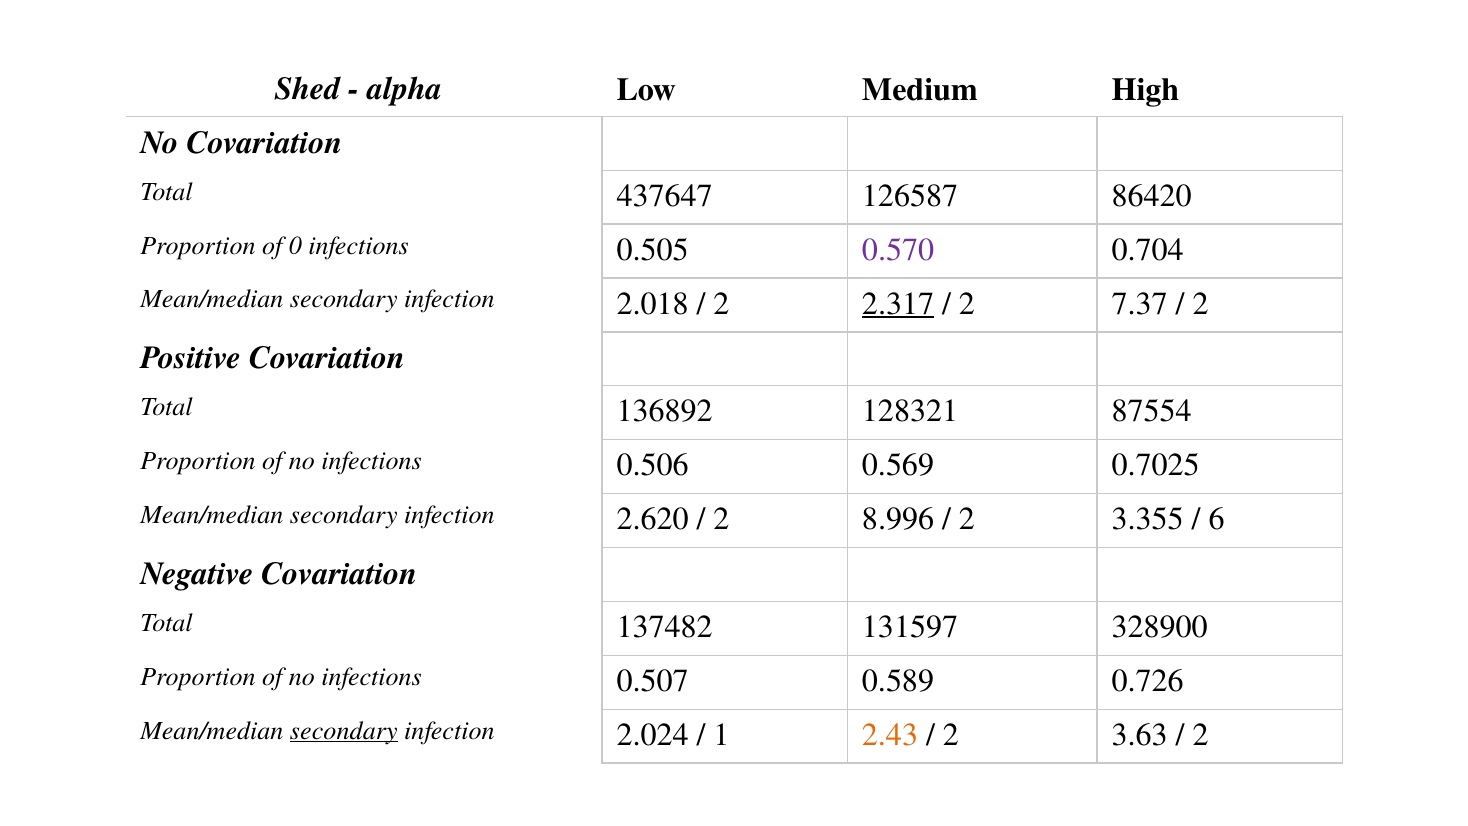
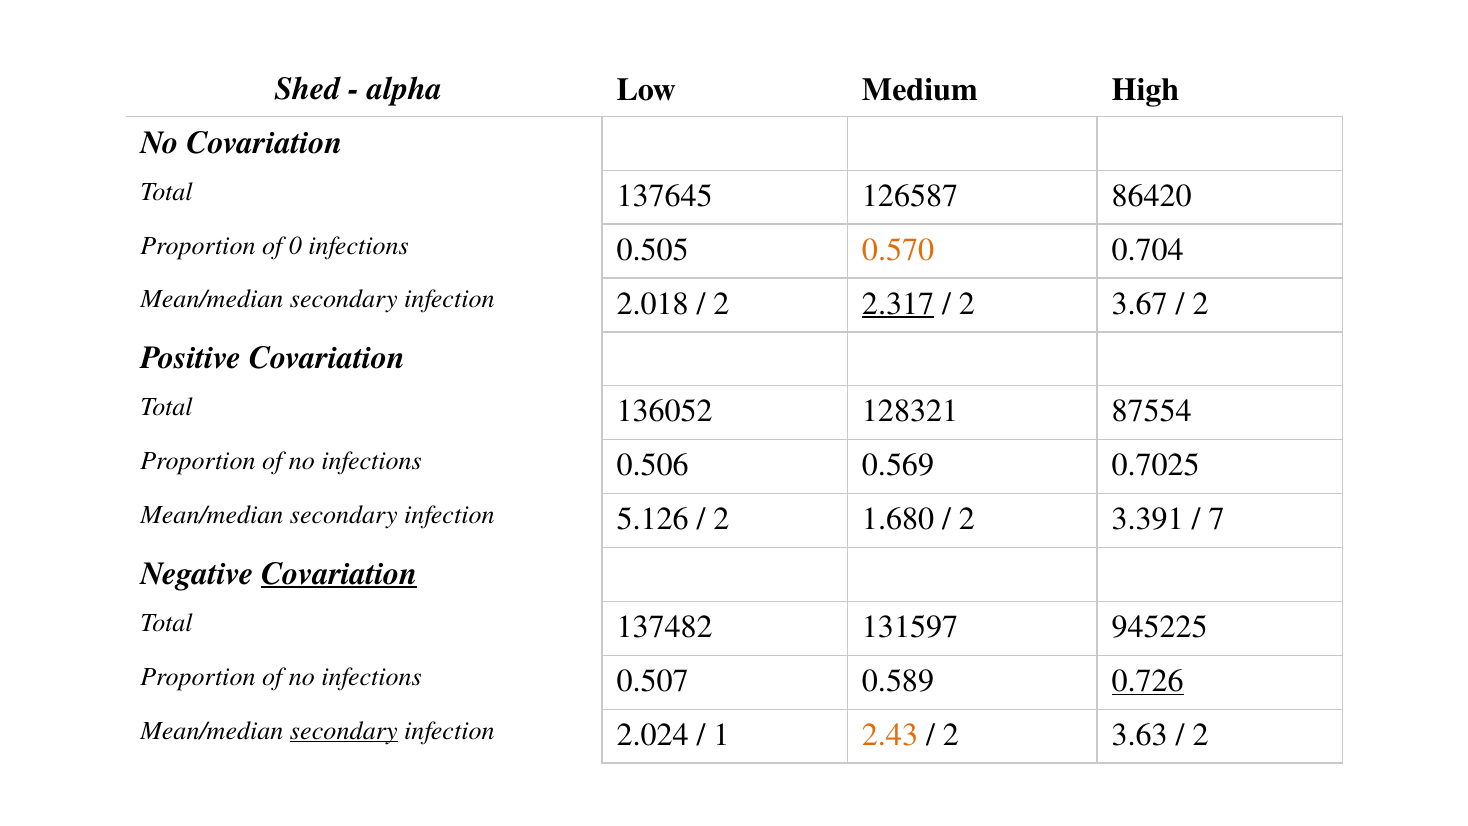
437647: 437647 -> 137645 (665, 196)
0.570 colour: purple -> orange (898, 249)
7.37: 7.37 -> 3.67 (1140, 303)
136892: 136892 -> 136052 (665, 411)
2.620: 2.620 -> 5.126 (653, 519)
8.996: 8.996 -> 1.680 (898, 519)
3.355: 3.355 -> 3.391 (1148, 519)
6: 6 -> 7 (1217, 519)
Covariation underline: none -> present (339, 573)
328900: 328900 -> 945225 (1160, 627)
0.726 underline: none -> present (1148, 680)
